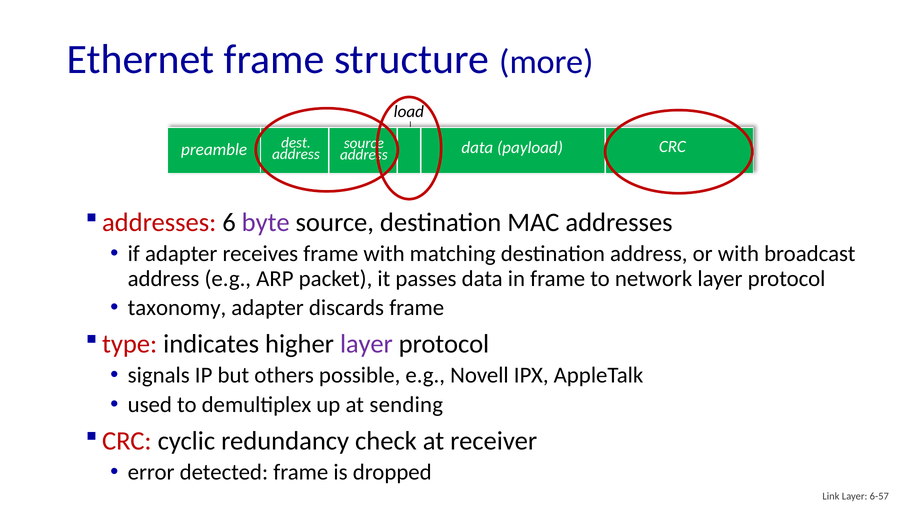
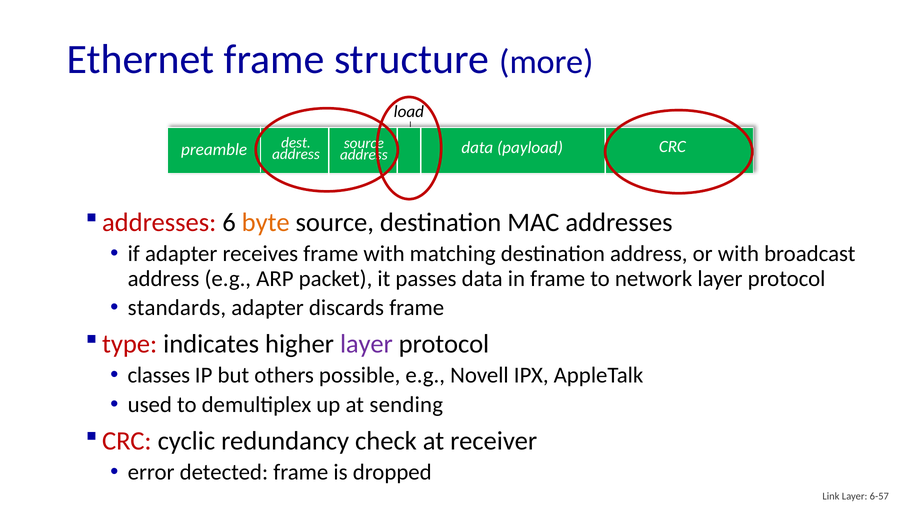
byte colour: purple -> orange (266, 223)
taxonomy: taxonomy -> standards (177, 308)
signals: signals -> classes (159, 376)
